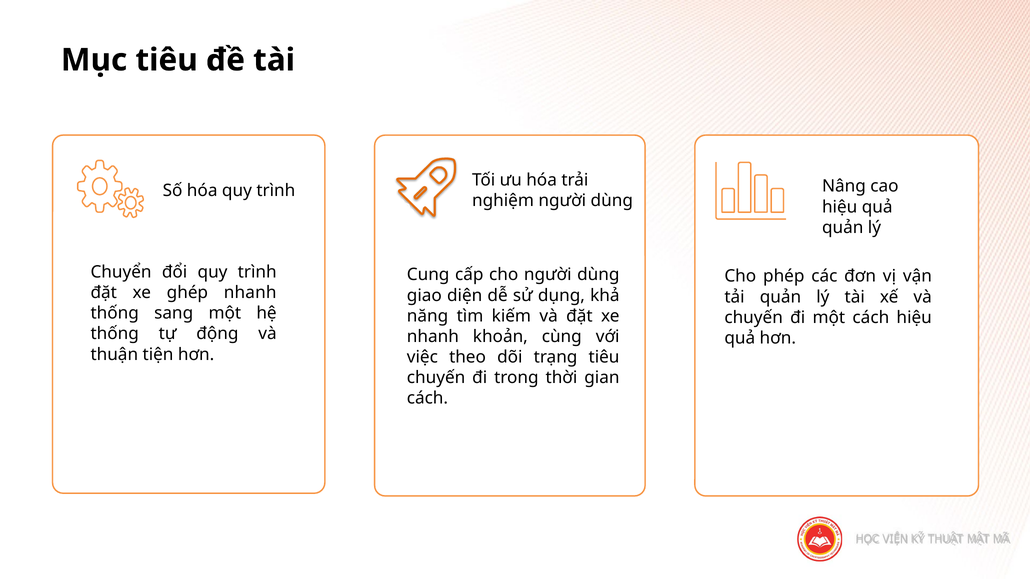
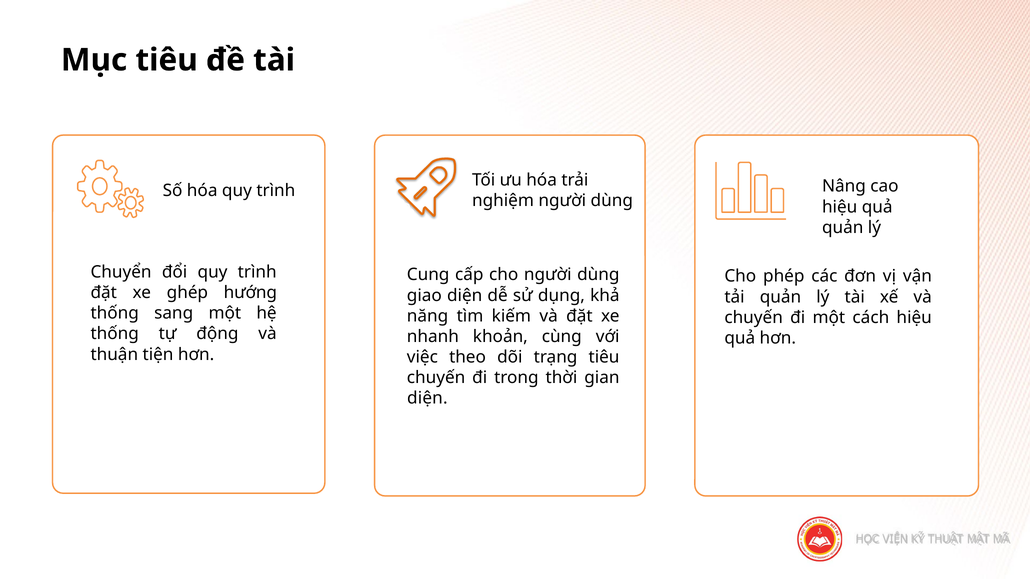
ghép nhanh: nhanh -> hướng (250, 293)
cách: cách -> diện (427, 399)
